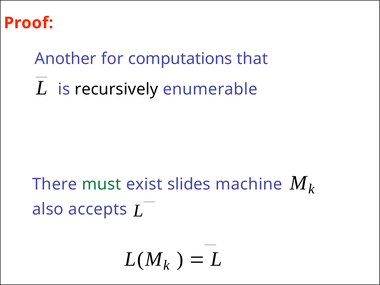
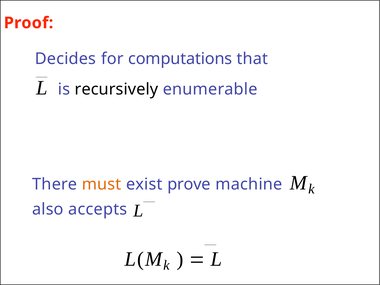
Another: Another -> Decides (65, 59)
must colour: green -> orange (102, 184)
slides: slides -> prove (189, 184)
